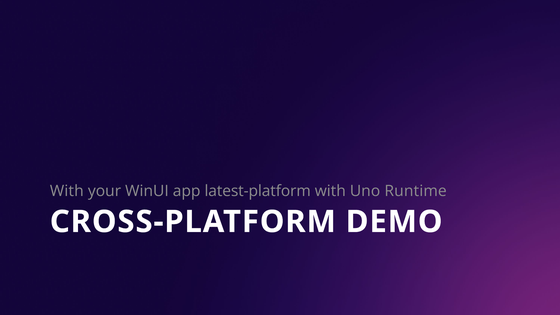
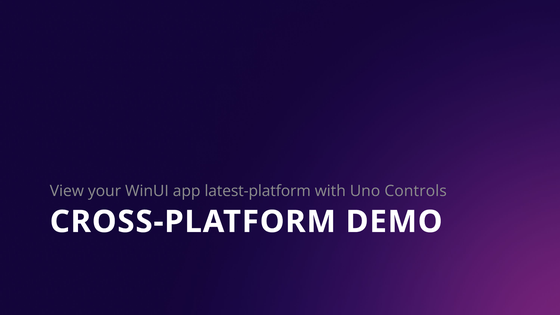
With: With -> View (67, 191)
Runtime: Runtime -> Controls (416, 191)
